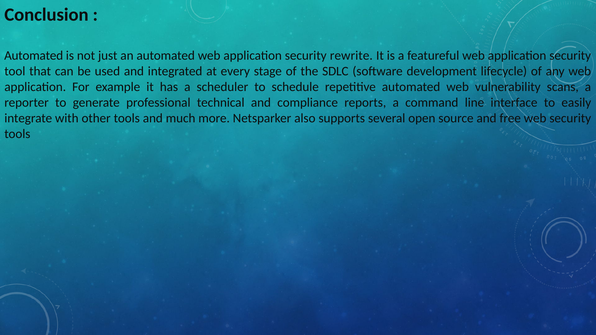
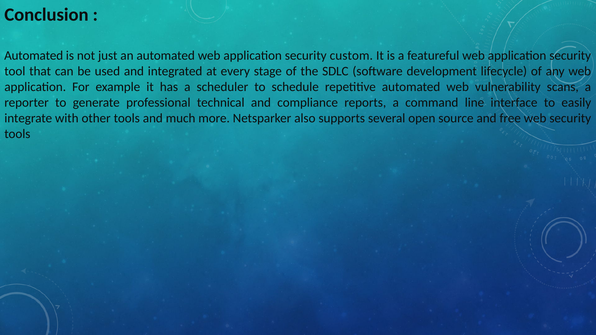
rewrite: rewrite -> custom (351, 56)
